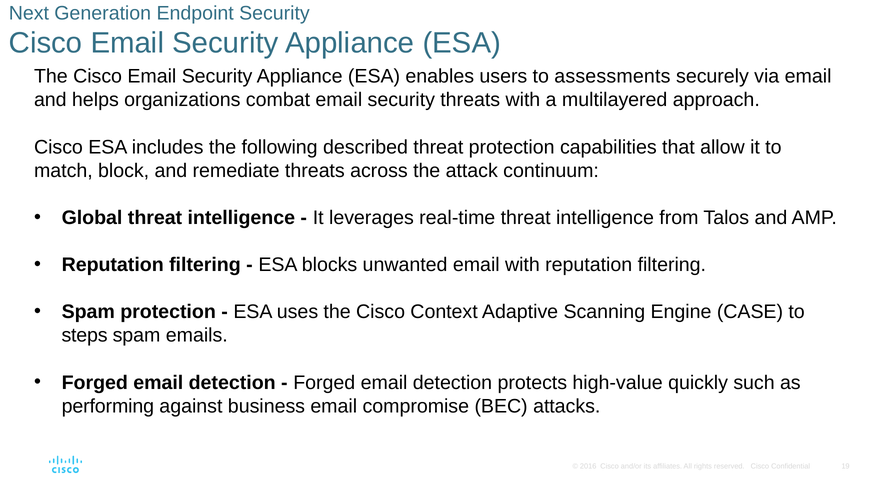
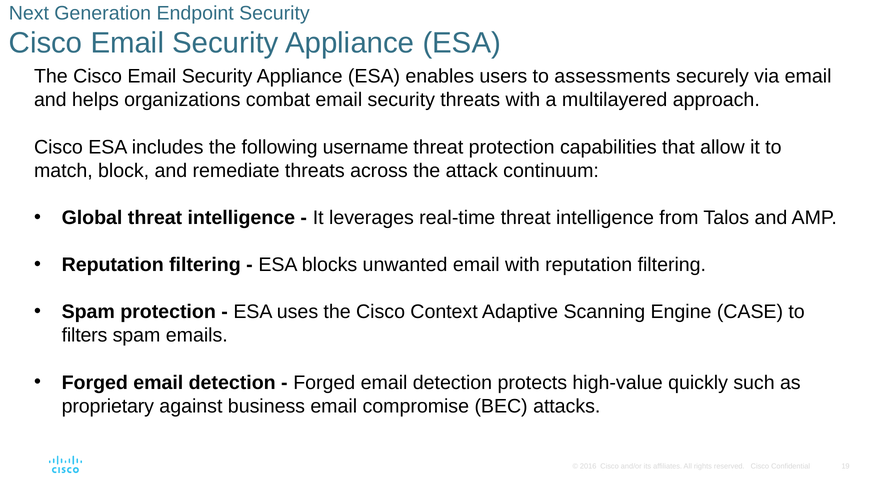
described: described -> username (366, 147)
steps: steps -> filters (85, 335)
performing: performing -> proprietary (108, 406)
